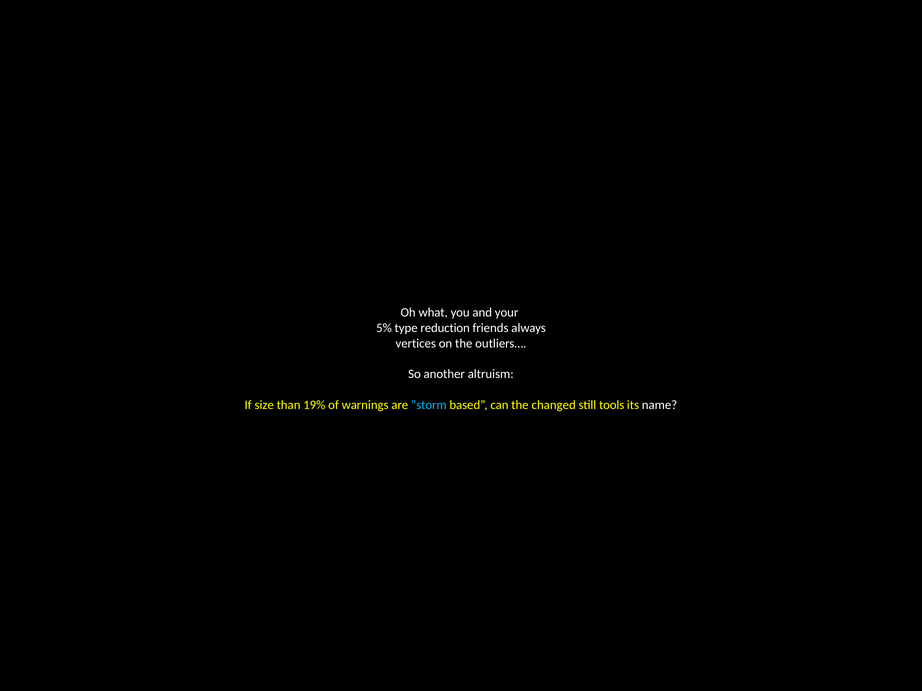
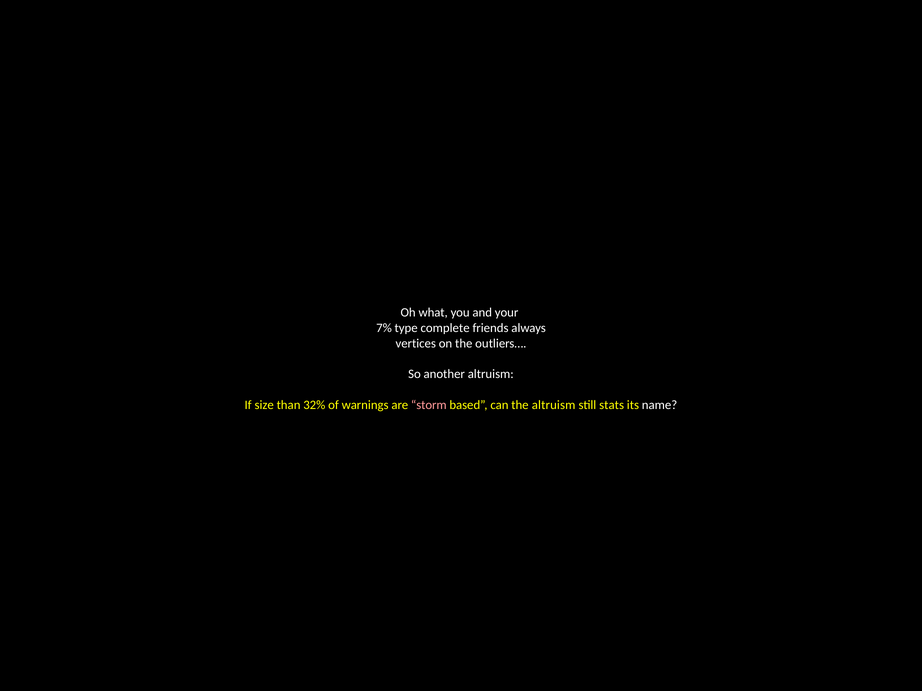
5%: 5% -> 7% (384, 328)
reduction: reduction -> complete (445, 328)
19%: 19% -> 32% (314, 405)
storm colour: light blue -> pink (429, 405)
the changed: changed -> altruism (554, 405)
tools: tools -> stats (612, 405)
